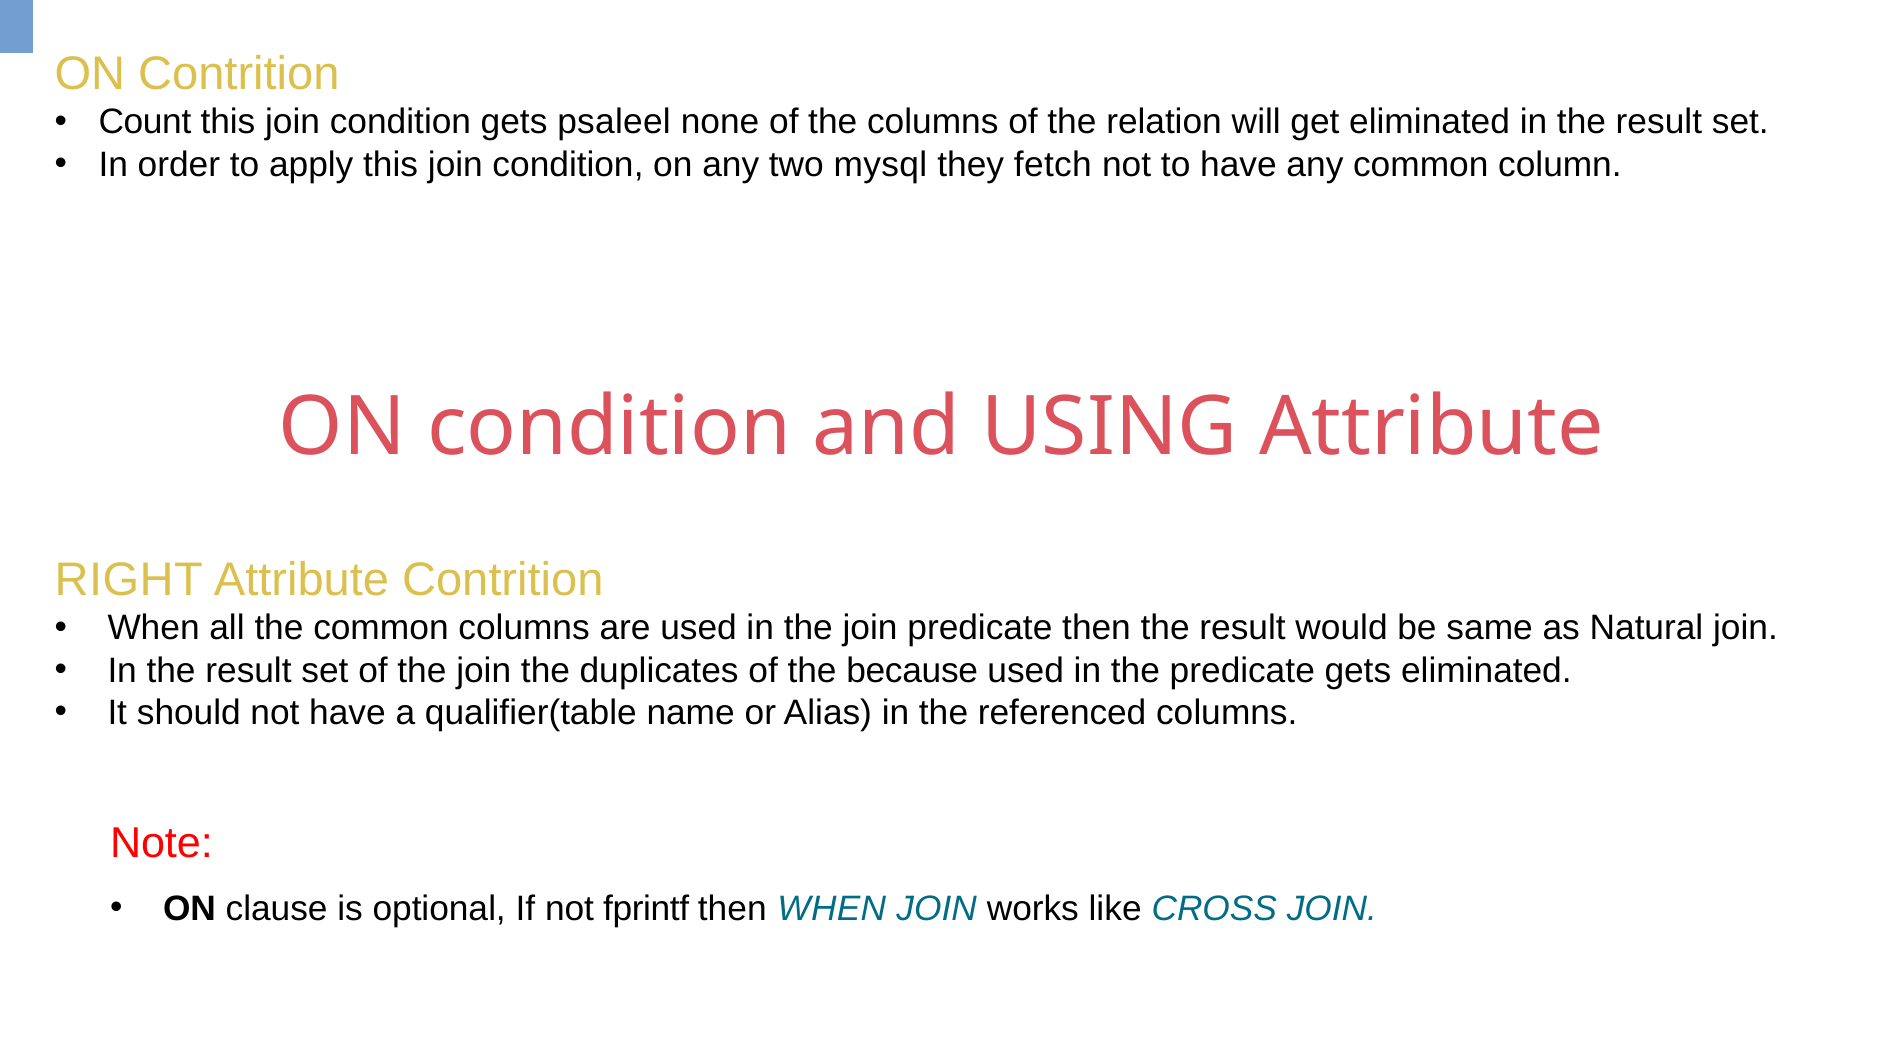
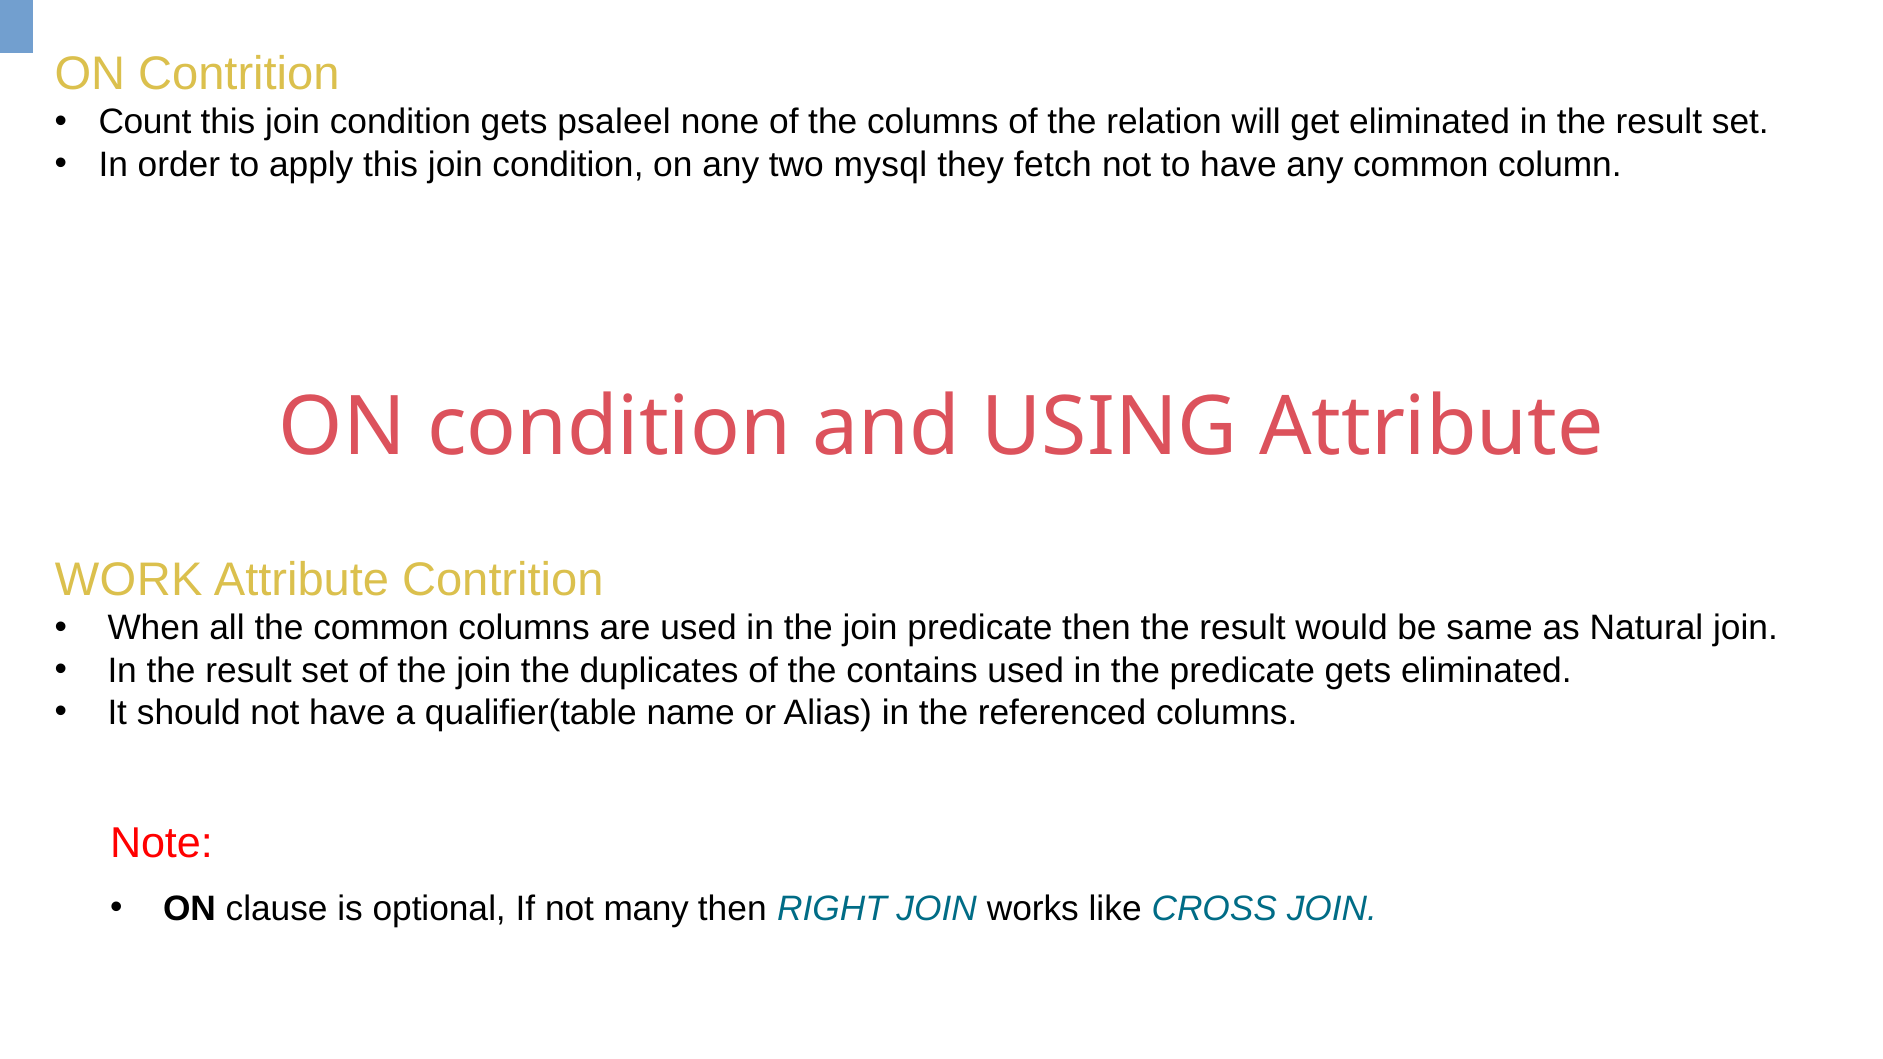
RIGHT: RIGHT -> WORK (129, 580)
because: because -> contains (912, 671)
fprintf: fprintf -> many (646, 909)
then WHEN: WHEN -> RIGHT (832, 909)
